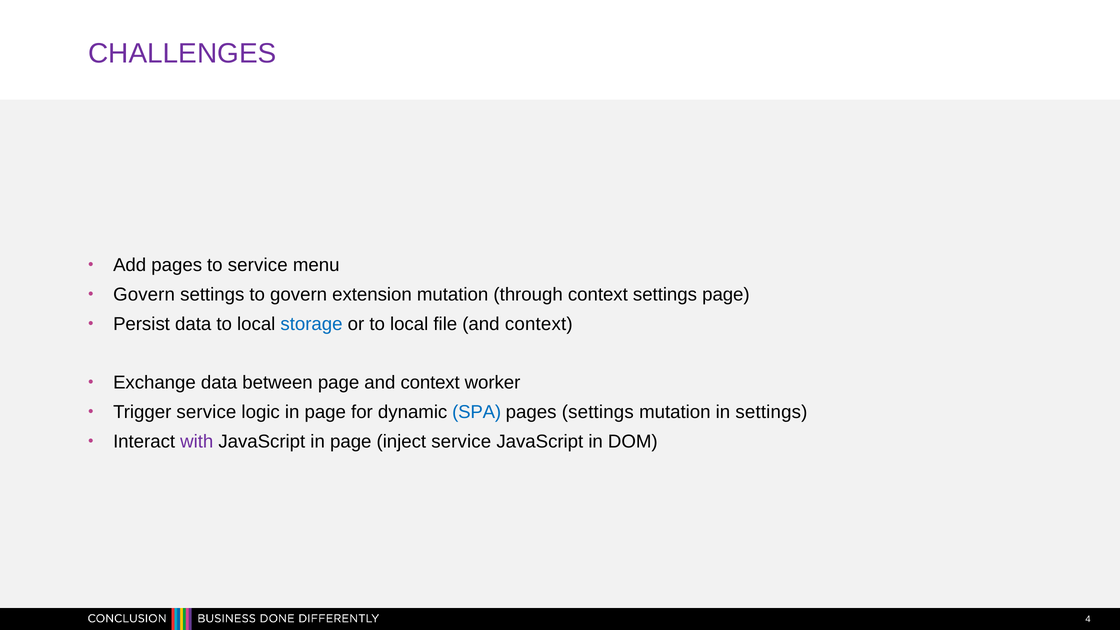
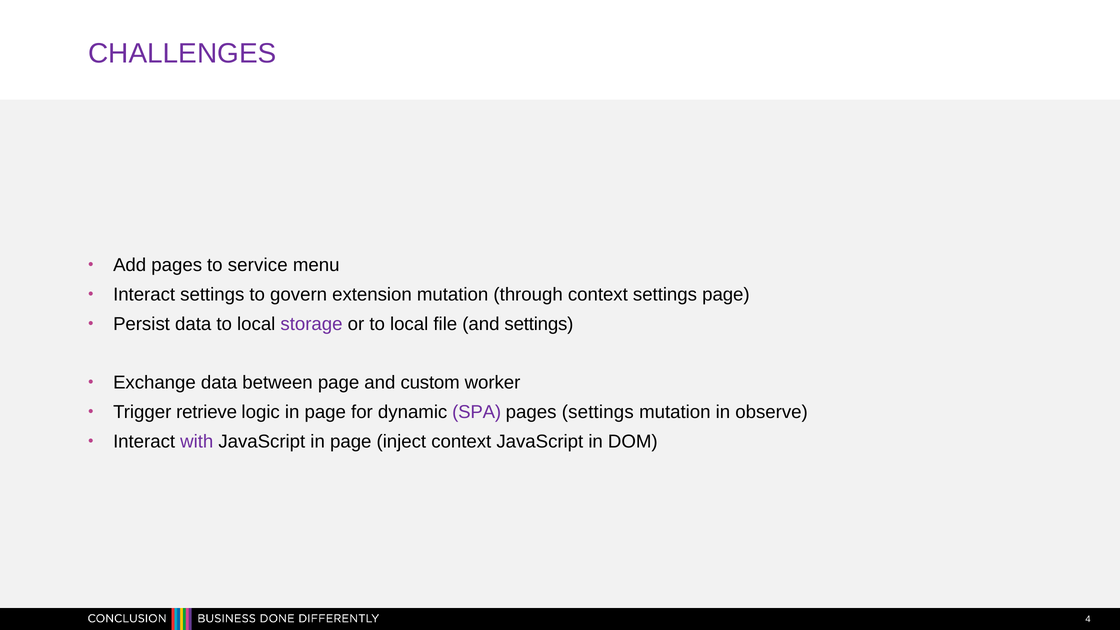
Govern: Govern -> Interact (144, 294)
storage colour: blue -> purple (312, 324)
file and context: context -> settings (539, 324)
page and context: context -> custom (430, 383)
Trigger service: service -> retrieve (207, 412)
SPA colour: blue -> purple (477, 412)
in settings: settings -> observe (772, 412)
inject service: service -> context (461, 442)
